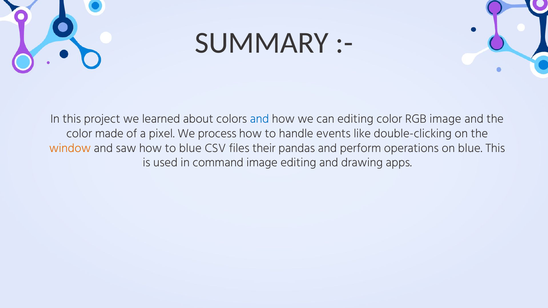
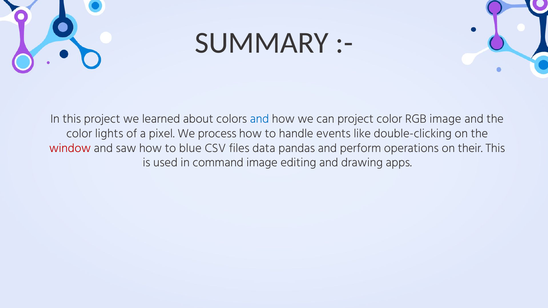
can editing: editing -> project (355, 119)
made: made -> lights (109, 134)
window colour: orange -> red (70, 148)
their: their -> data (264, 148)
on blue: blue -> their (470, 148)
